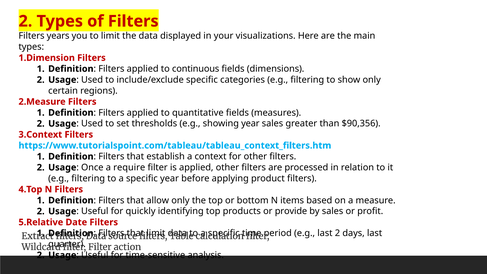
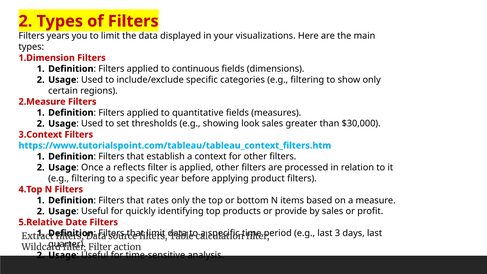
showing year: year -> look (250, 124)
$90,356: $90,356 -> $30,000 (361, 124)
require: require -> reflects (129, 167)
allow: allow -> rates (158, 200)
last 2: 2 -> 3 (337, 233)
